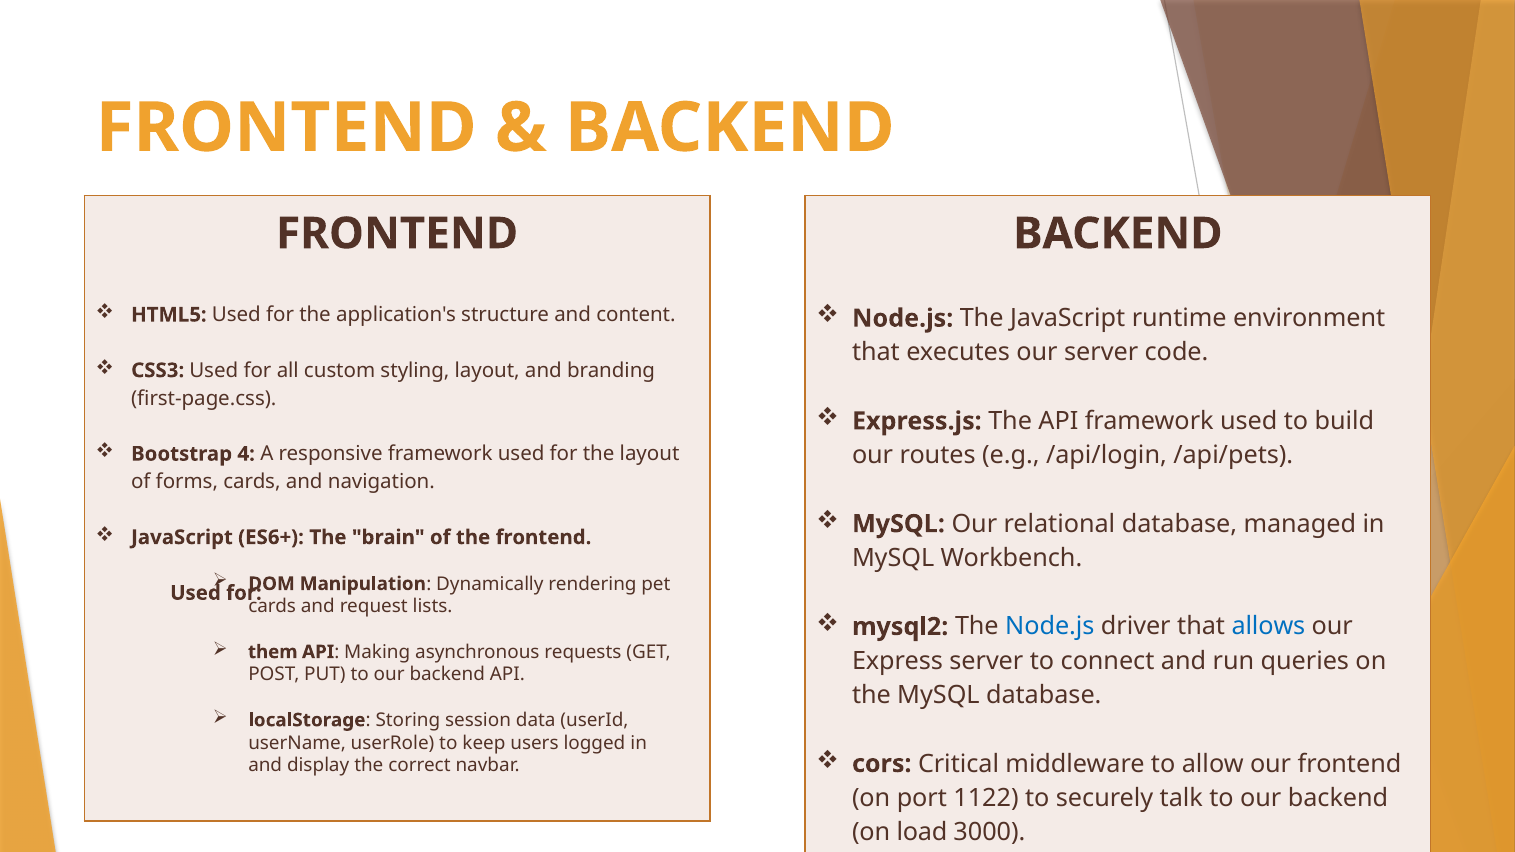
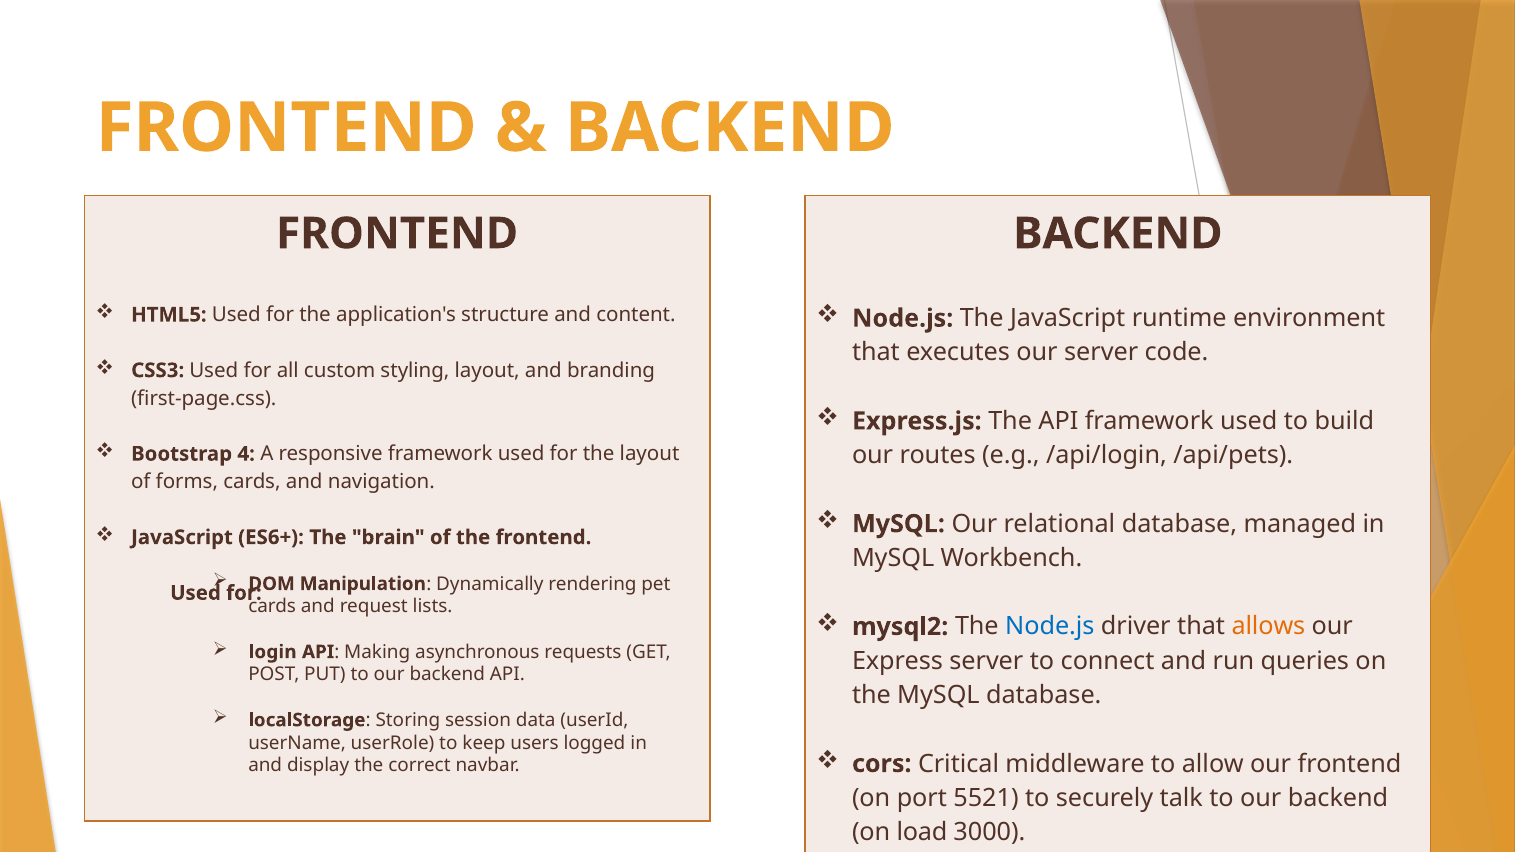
allows colour: blue -> orange (1268, 627)
them: them -> login (273, 652)
1122: 1122 -> 5521 (986, 798)
